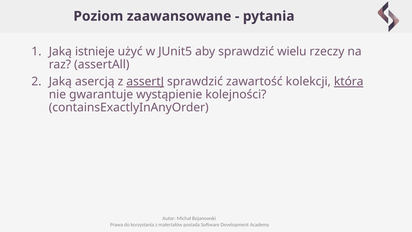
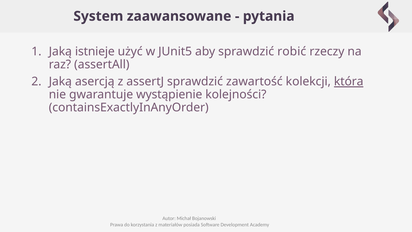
Poziom: Poziom -> System (98, 16)
wielu: wielu -> robić (292, 51)
assertJ underline: present -> none (145, 82)
